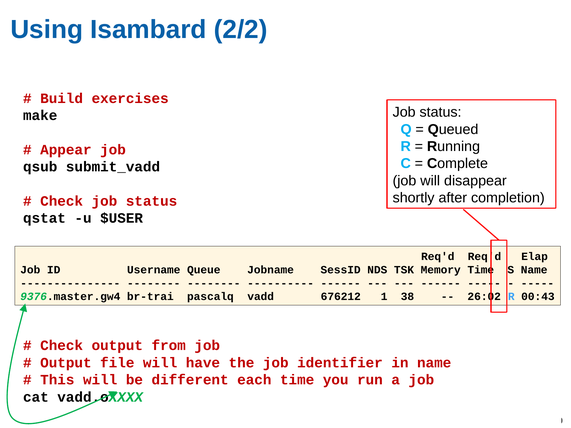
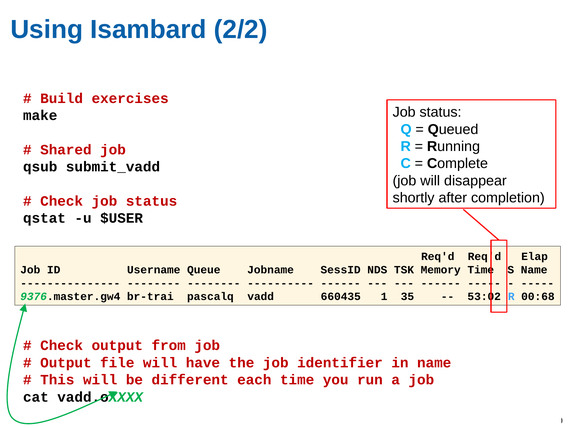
Appear: Appear -> Shared (66, 150)
676212: 676212 -> 660435 (341, 297)
38: 38 -> 35 (407, 297)
26:02: 26:02 -> 53:02 (484, 297)
00:43: 00:43 -> 00:68 (538, 297)
